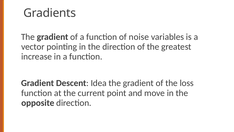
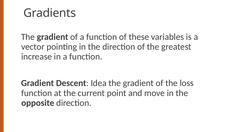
noise: noise -> these (139, 37)
